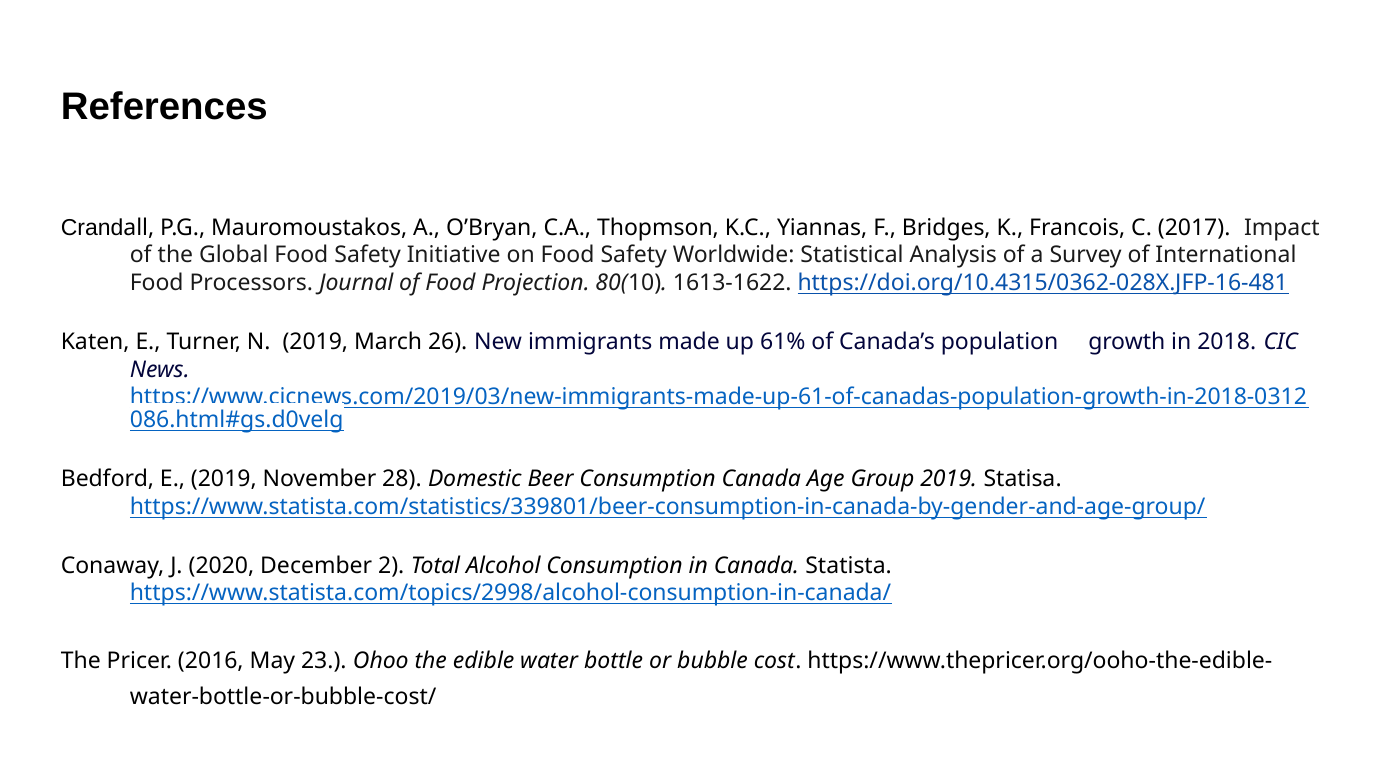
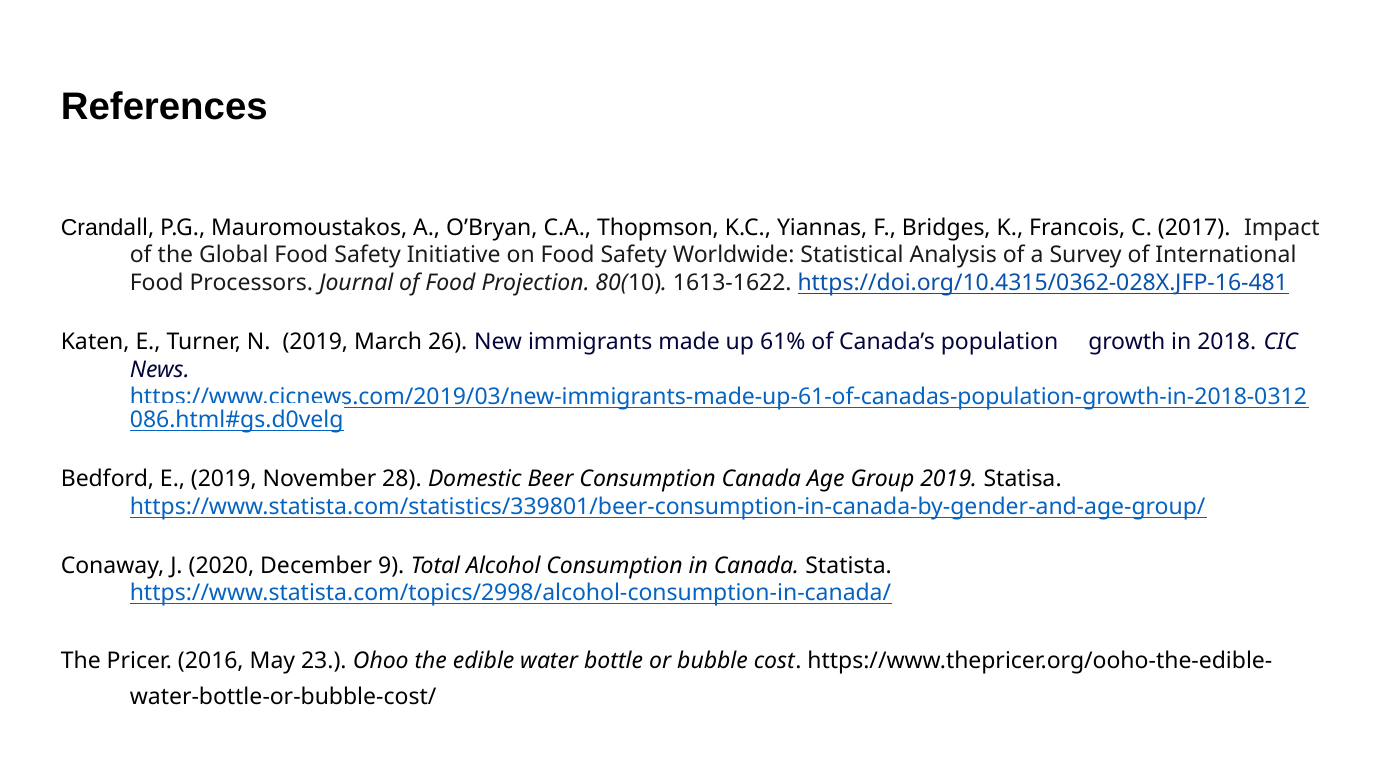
2: 2 -> 9 (391, 566)
